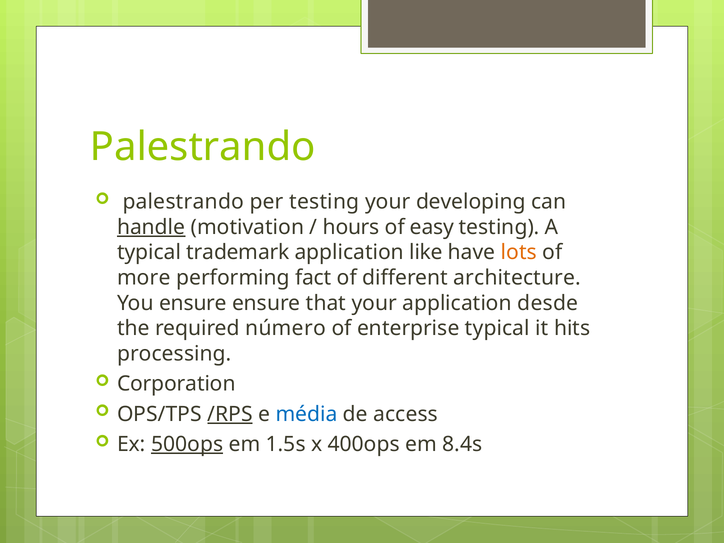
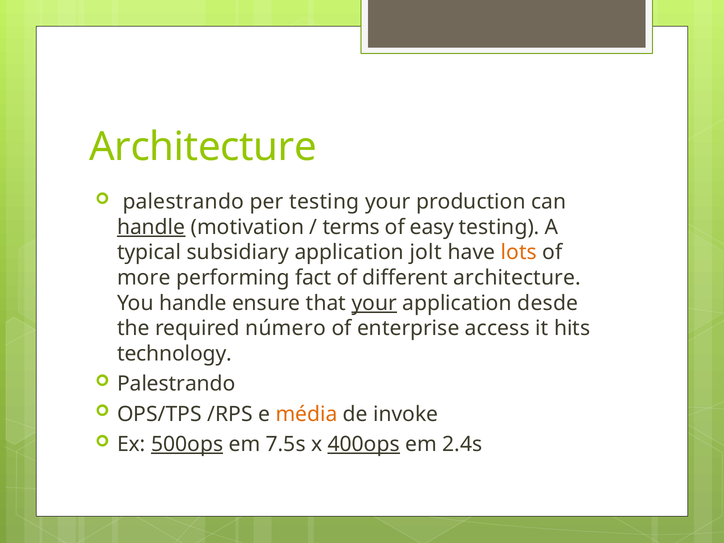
Palestrando: Palestrando -> Architecture (203, 147)
developing: developing -> production (471, 202)
hours: hours -> terms (351, 227)
trademark: trademark -> subsidiary (238, 252)
like: like -> jolt (426, 252)
You ensure: ensure -> handle (193, 303)
your underline: none -> present (374, 303)
enterprise typical: typical -> access (497, 328)
processing: processing -> technology (174, 354)
Corporation: Corporation -> Palestrando (176, 384)
/RPS underline: present -> none (230, 414)
média colour: blue -> orange (306, 414)
access: access -> invoke (406, 414)
1.5s: 1.5s -> 7.5s (286, 444)
400ops underline: none -> present (364, 444)
8.4s: 8.4s -> 2.4s (462, 444)
